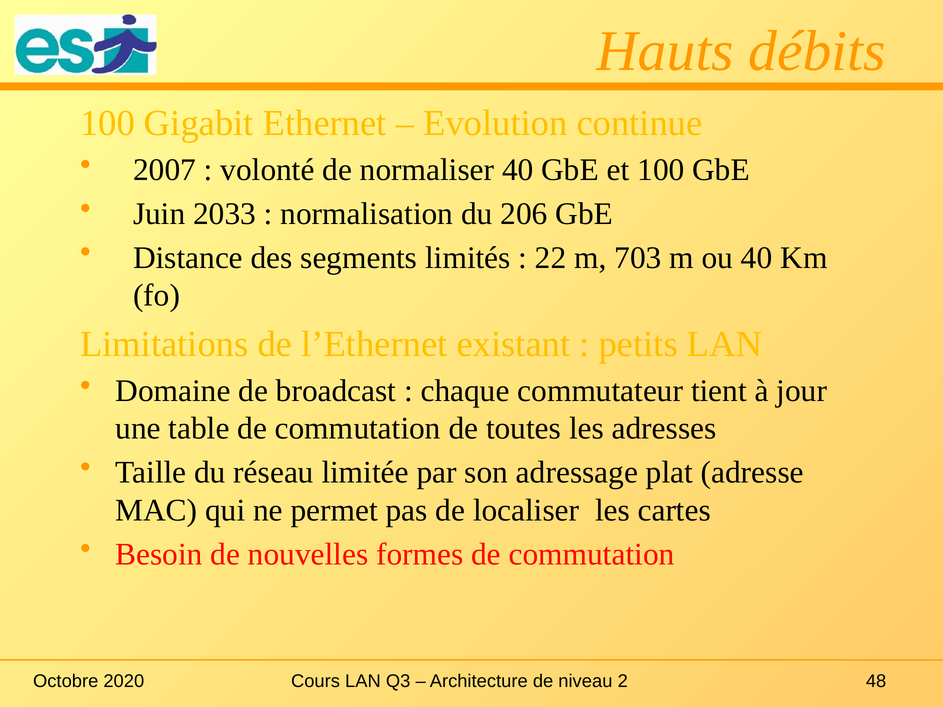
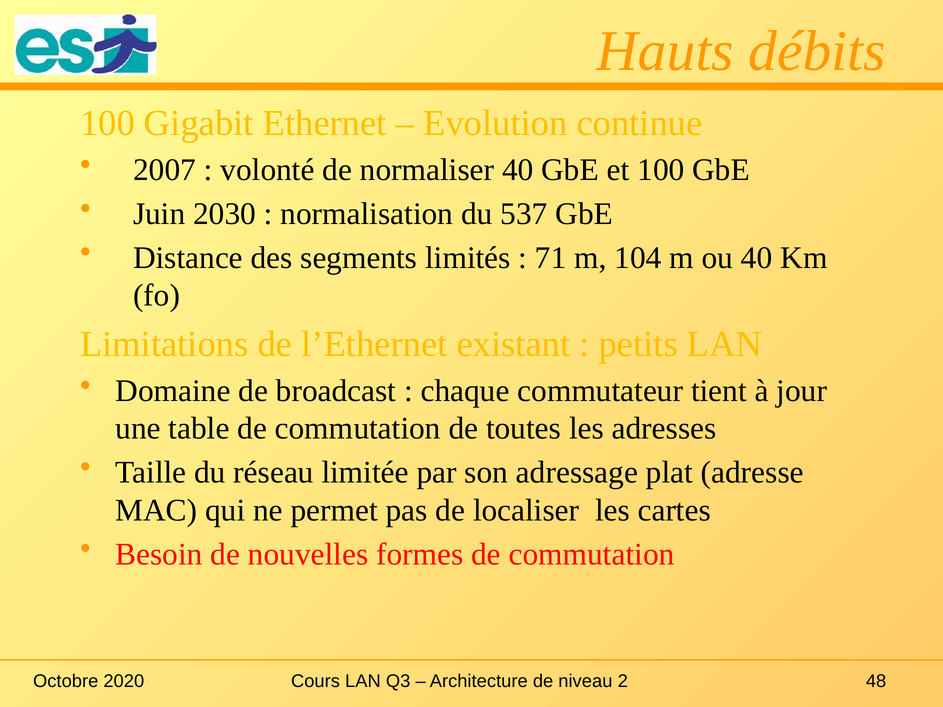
2033: 2033 -> 2030 (225, 214)
206: 206 -> 537 (524, 214)
22: 22 -> 71 (551, 258)
703: 703 -> 104 (638, 258)
